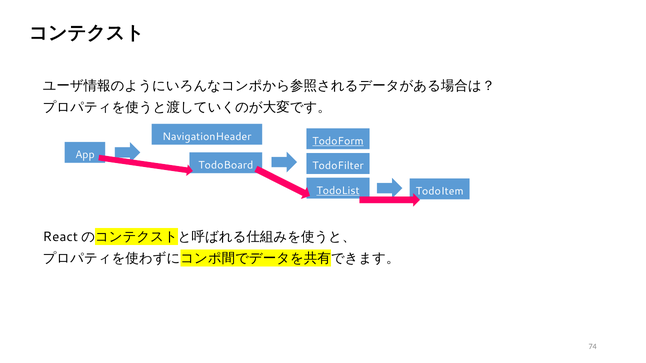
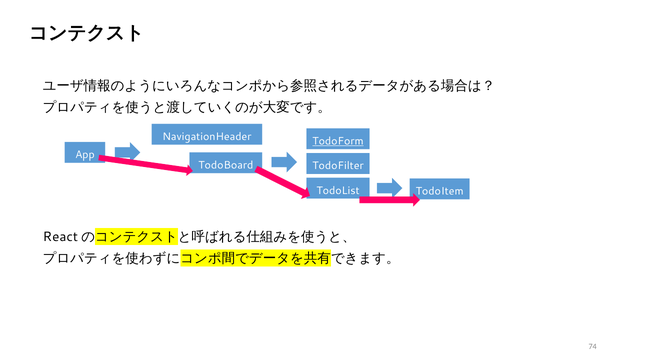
TodoList underline: present -> none (338, 191)
